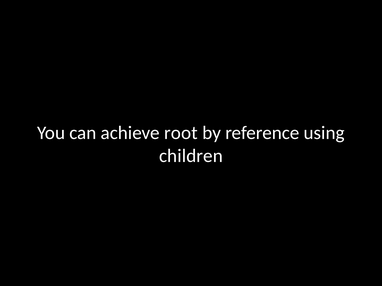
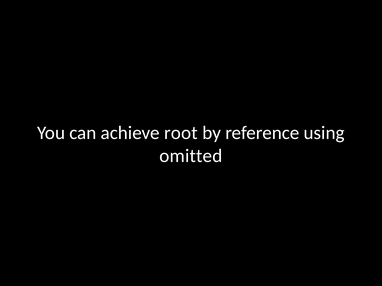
children: children -> omitted (191, 156)
